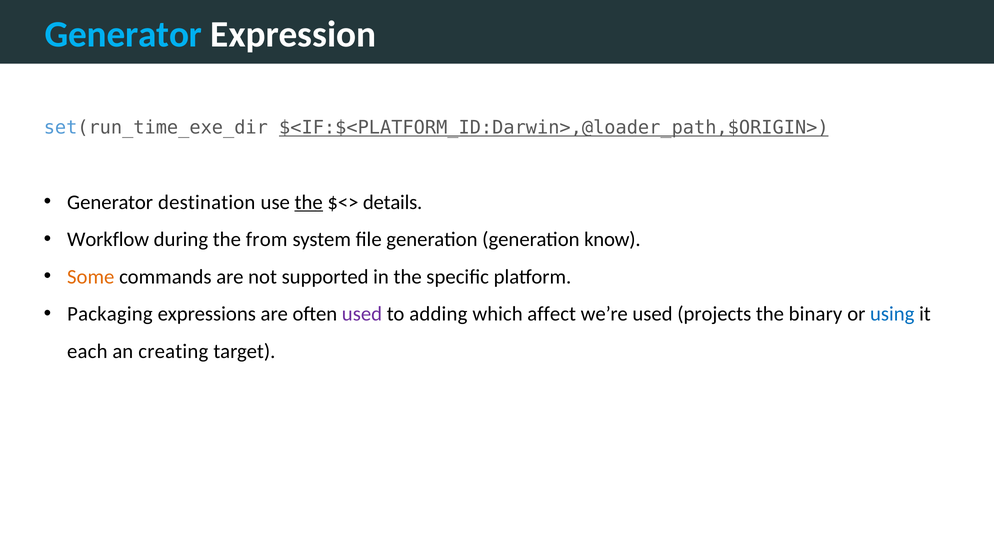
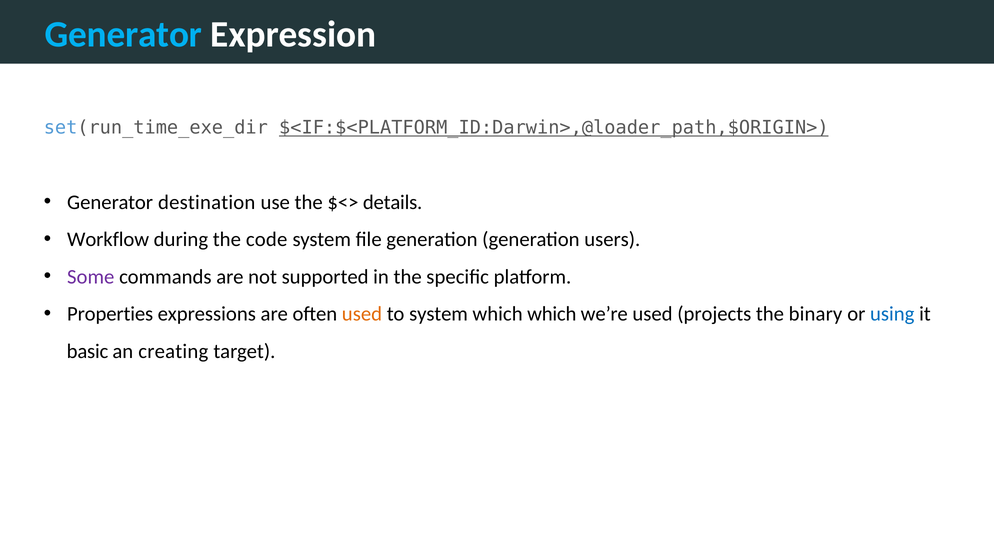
the underline: present -> none (309, 202)
from: from -> code (267, 239)
know: know -> users (612, 239)
Some colour: orange -> purple (91, 277)
Packaging: Packaging -> Properties (110, 314)
used colour: purple -> orange (362, 314)
to adding: adding -> system (439, 314)
which affect: affect -> which (552, 314)
each: each -> basic (88, 351)
